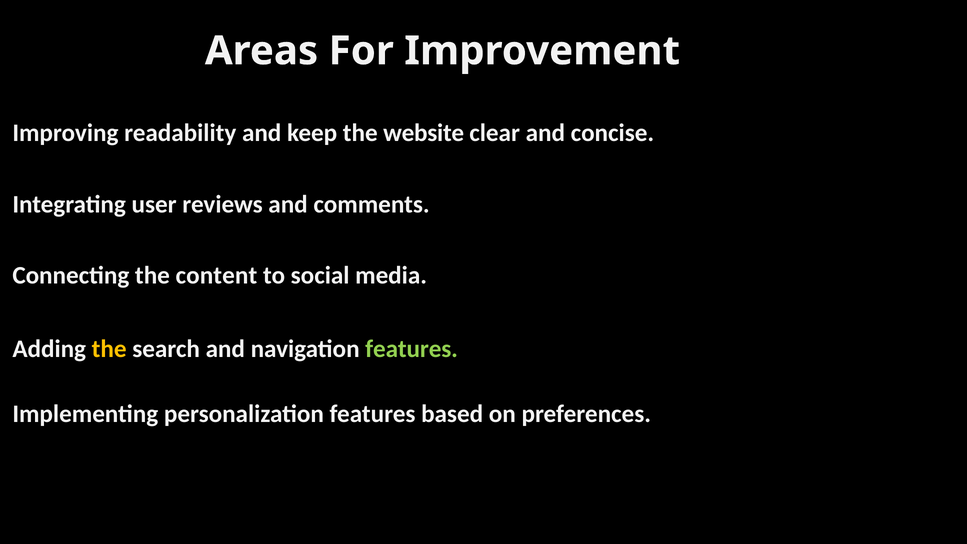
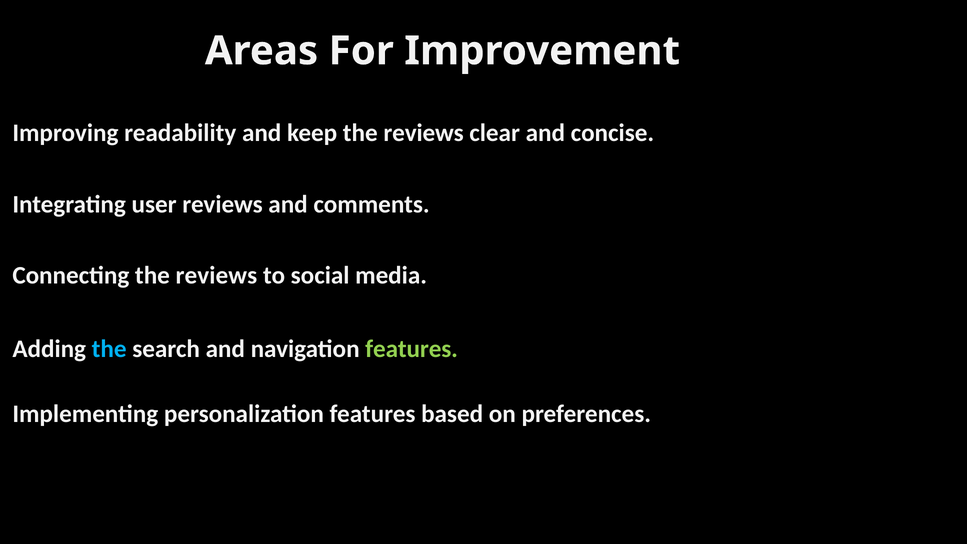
keep the website: website -> reviews (424, 133)
Connecting the content: content -> reviews (216, 276)
the colour: yellow -> light blue (109, 349)
